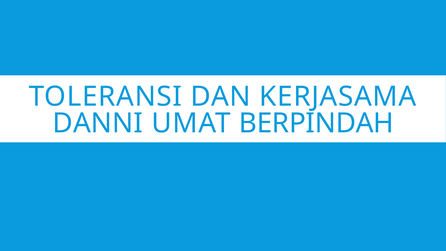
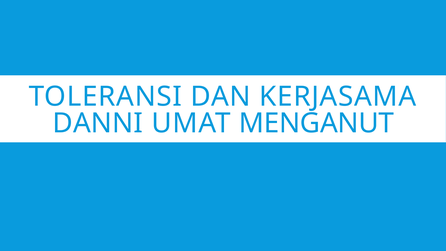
BERPINDAH: BERPINDAH -> MENGANUT (316, 123)
